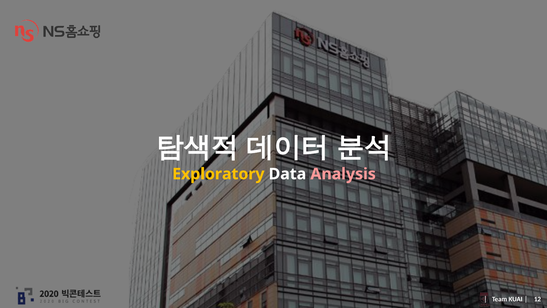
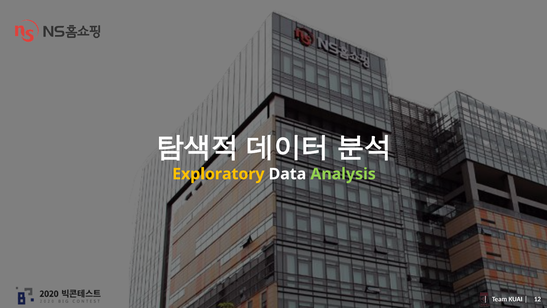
Analysis colour: pink -> light green (343, 174)
